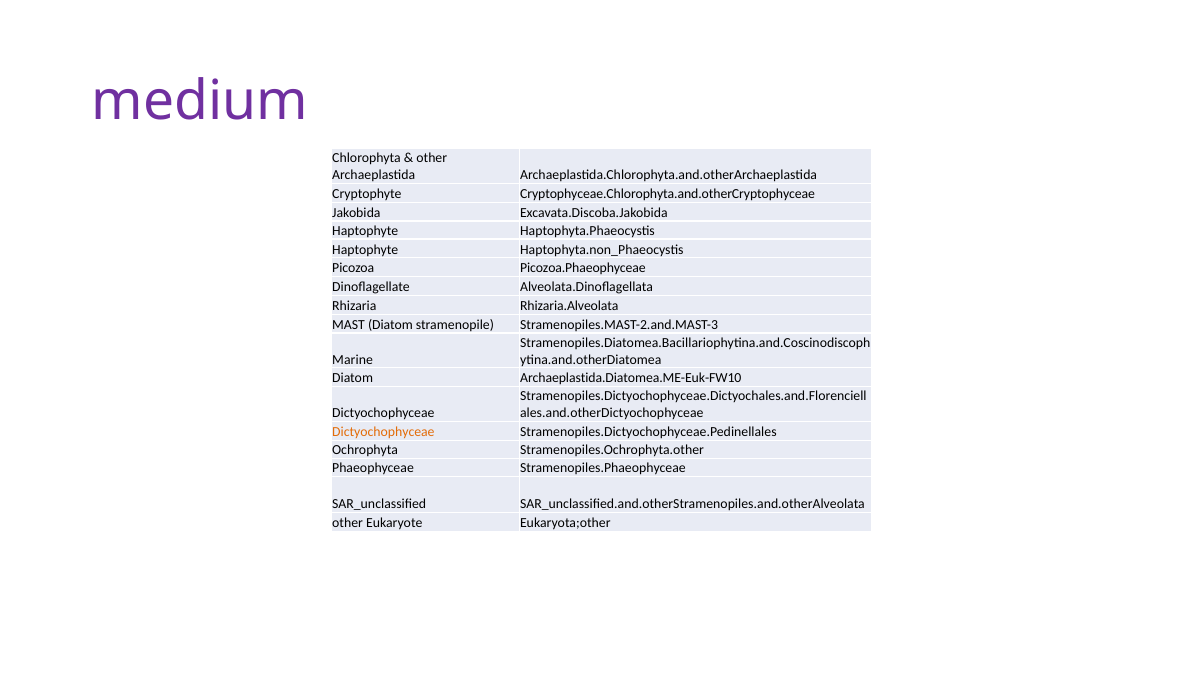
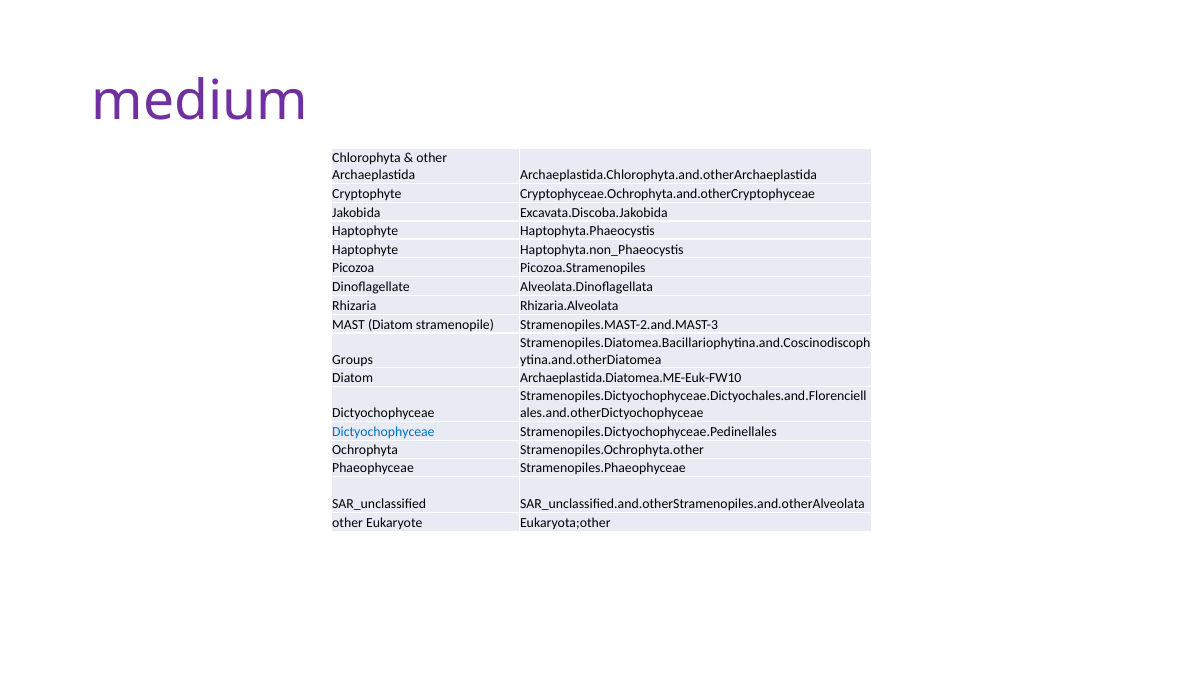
Cryptophyceae.Chlorophyta.and.otherCryptophyceae: Cryptophyceae.Chlorophyta.and.otherCryptophyceae -> Cryptophyceae.Ochrophyta.and.otherCryptophyceae (668, 194)
Picozoa.Phaeophyceae: Picozoa.Phaeophyceae -> Picozoa.Stramenopiles (583, 268)
Marine: Marine -> Groups (353, 359)
Dictyochophyceae colour: orange -> blue (383, 432)
